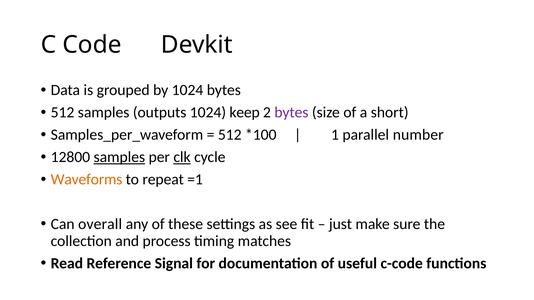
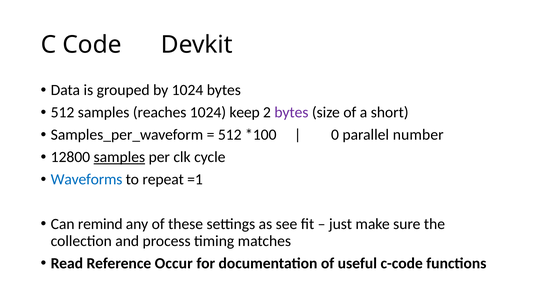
outputs: outputs -> reaches (160, 113)
1: 1 -> 0 (335, 135)
clk underline: present -> none (182, 157)
Waveforms colour: orange -> blue (87, 180)
overall: overall -> remind (100, 224)
Signal: Signal -> Occur (174, 264)
